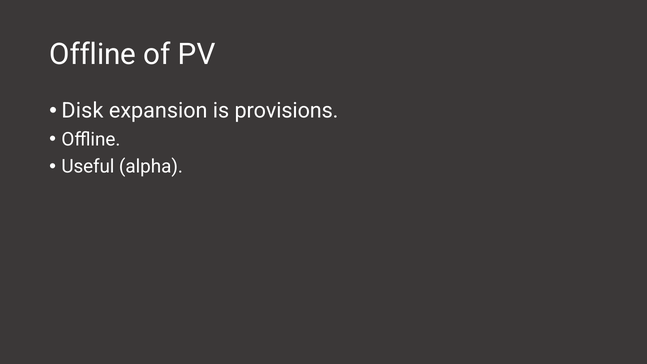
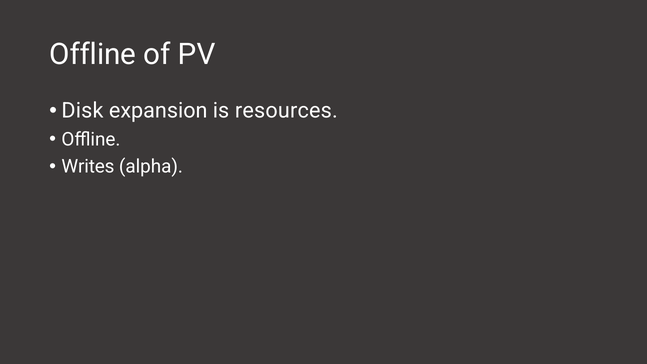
provisions: provisions -> resources (286, 111)
Useful: Useful -> Writes (88, 166)
